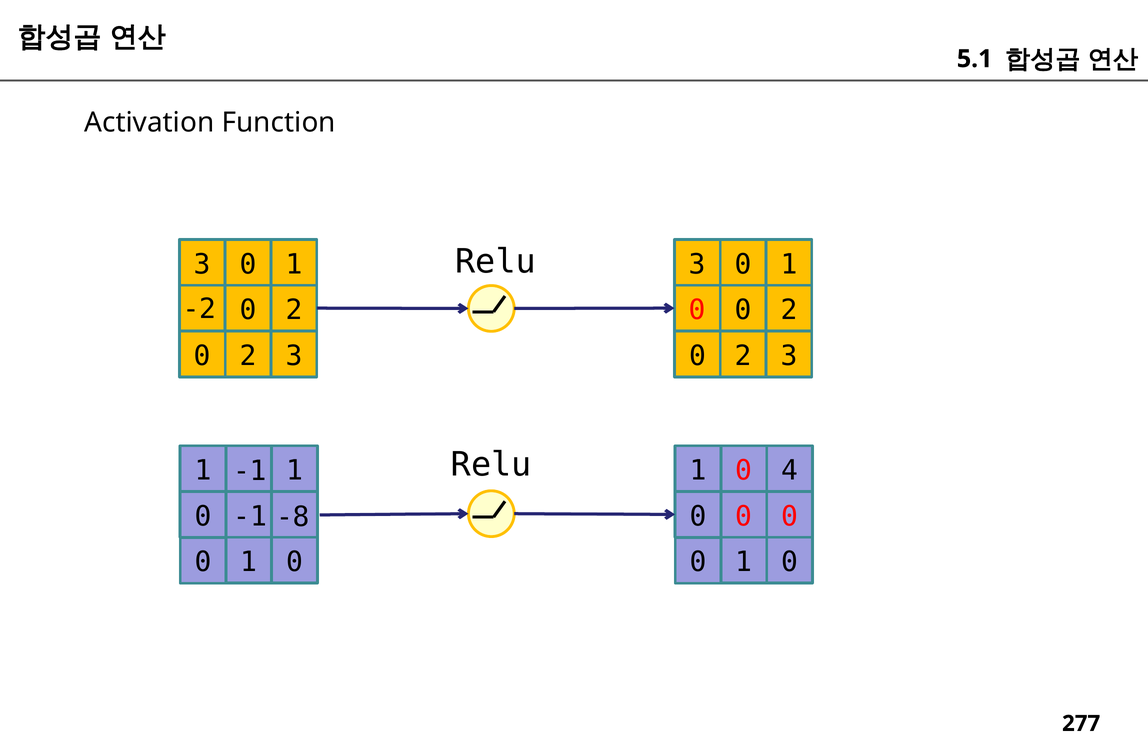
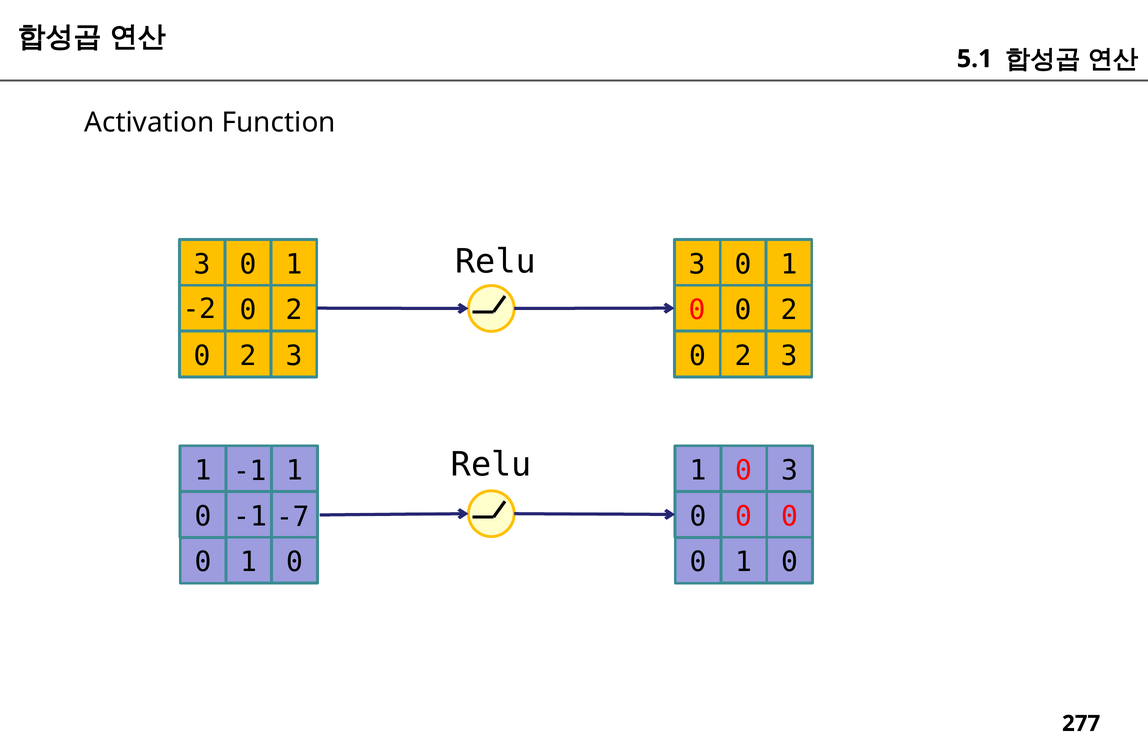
1 0 4: 4 -> 3 (790, 471)
-8: -8 -> -7 (293, 517)
